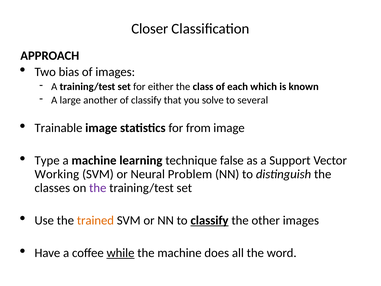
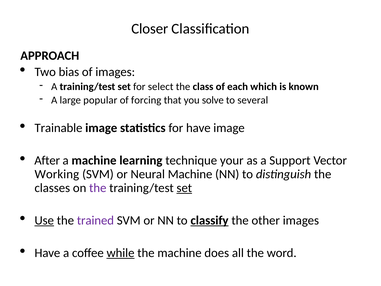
either: either -> select (161, 86)
another: another -> popular (100, 100)
of classify: classify -> forcing (146, 100)
for from: from -> have (198, 128)
Type: Type -> After (47, 160)
false: false -> your (232, 160)
Neural Problem: Problem -> Machine (190, 174)
set underline: none -> present (184, 188)
Use underline: none -> present (44, 220)
trained colour: orange -> purple (95, 220)
